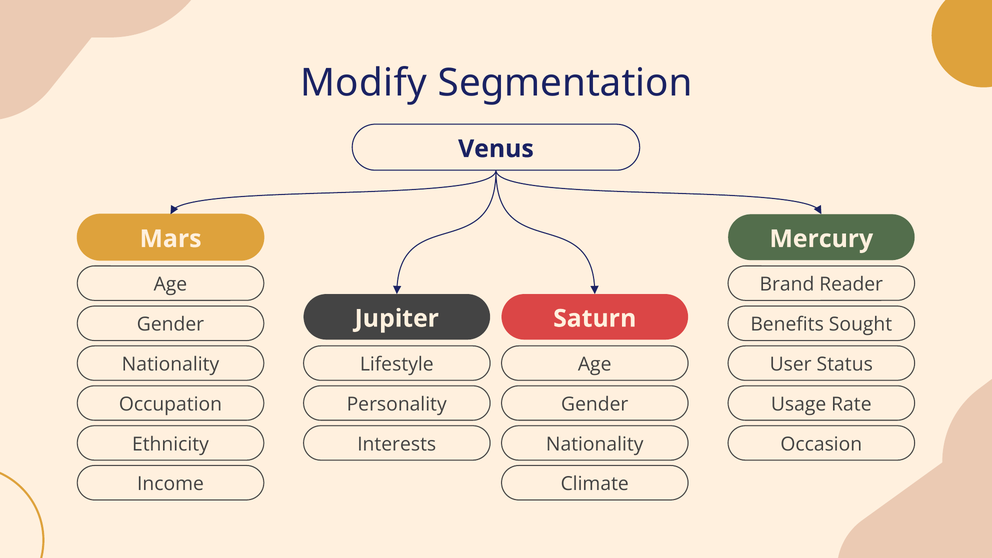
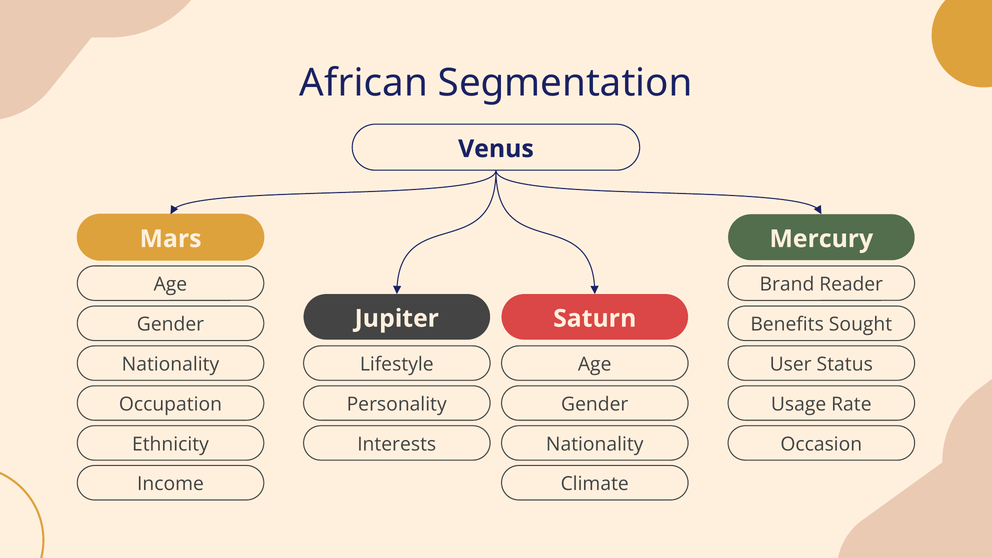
Modify: Modify -> African (364, 83)
